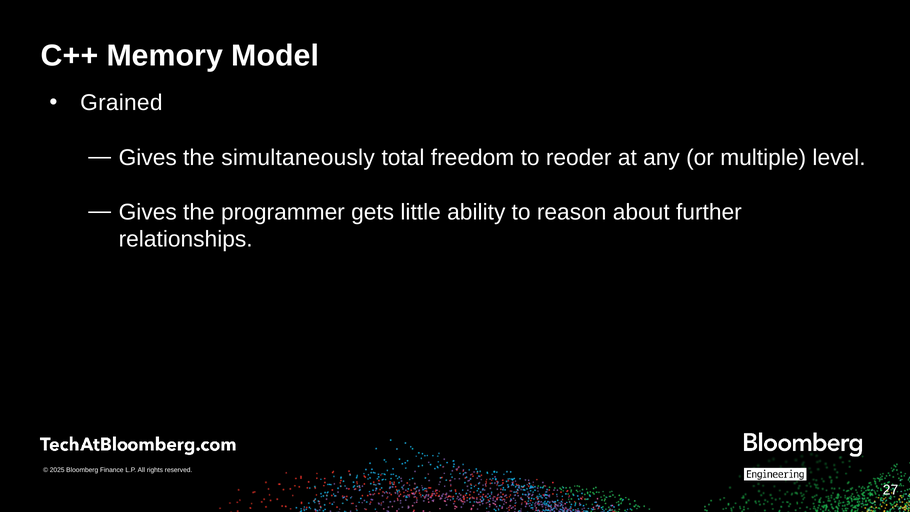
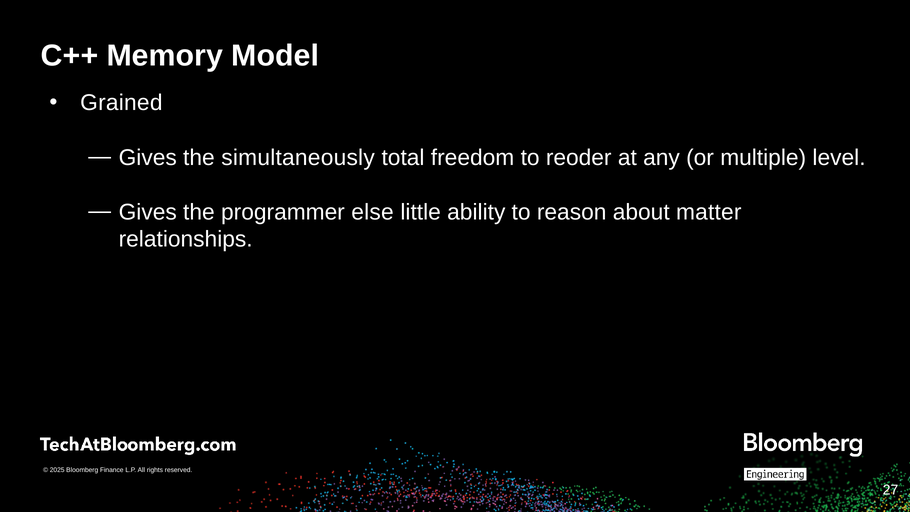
gets: gets -> else (373, 212)
further: further -> matter (709, 212)
